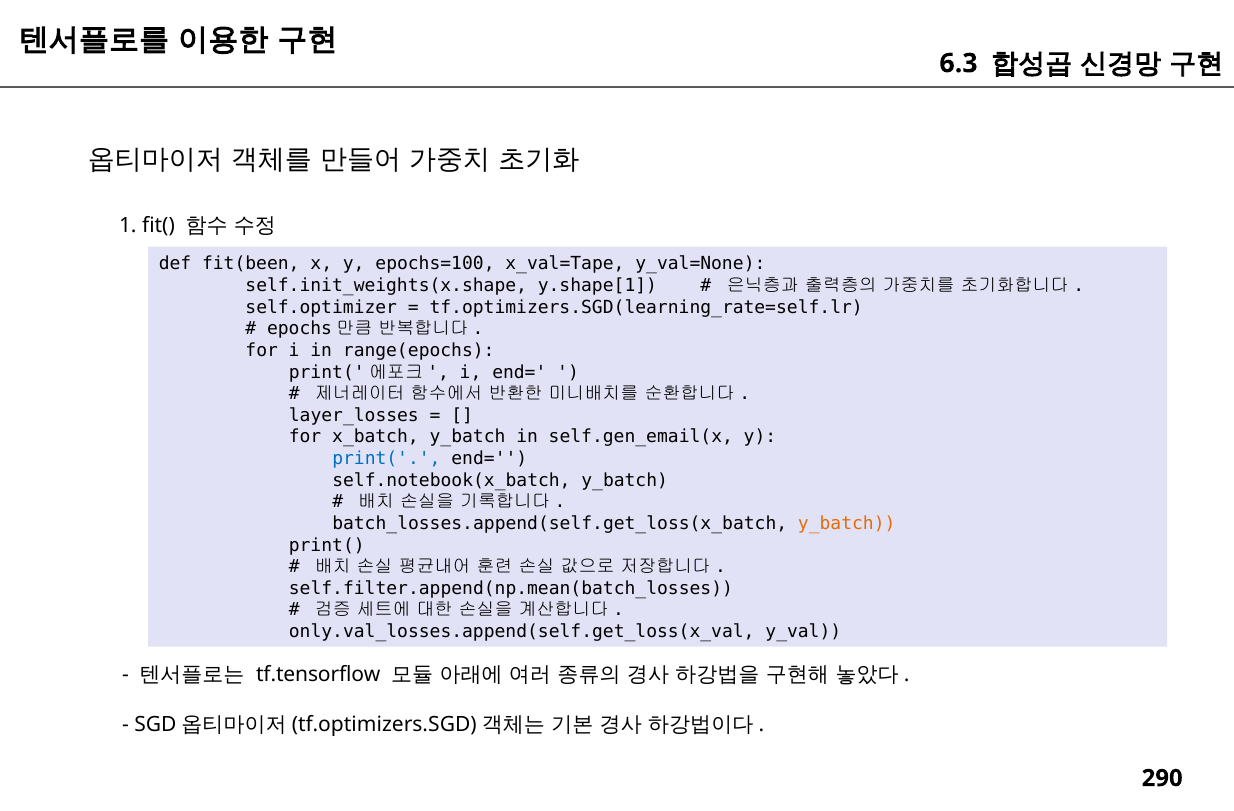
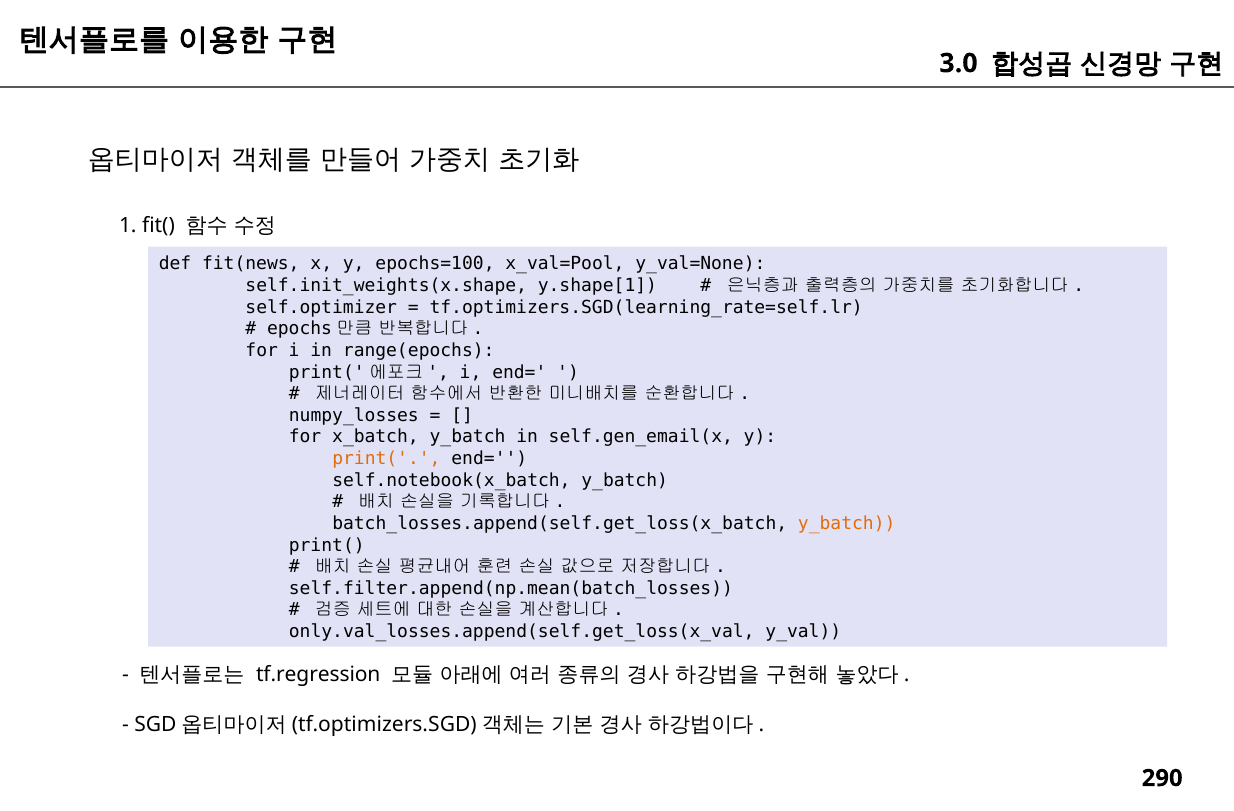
6.3: 6.3 -> 3.0 (959, 63)
fit(been: fit(been -> fit(news (251, 264)
x_val=Tape: x_val=Tape -> x_val=Pool (565, 264)
layer_losses: layer_losses -> numpy_losses (354, 415)
print( colour: blue -> orange (386, 458)
tf.tensorflow: tf.tensorflow -> tf.regression (318, 674)
